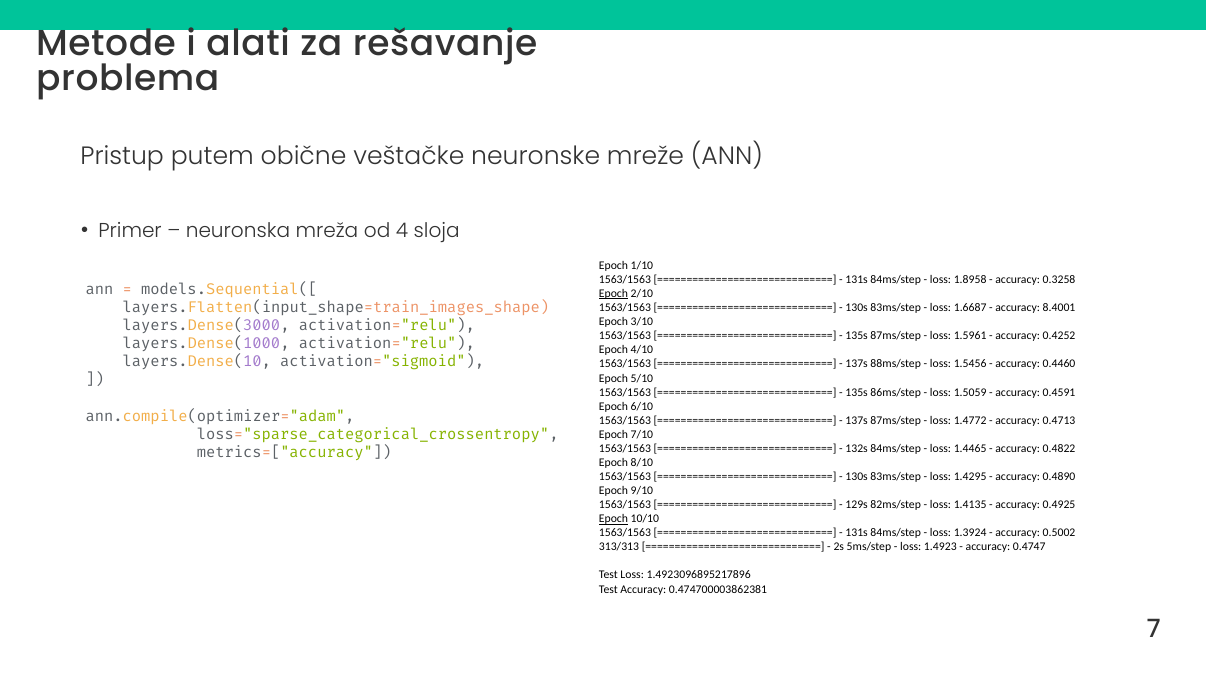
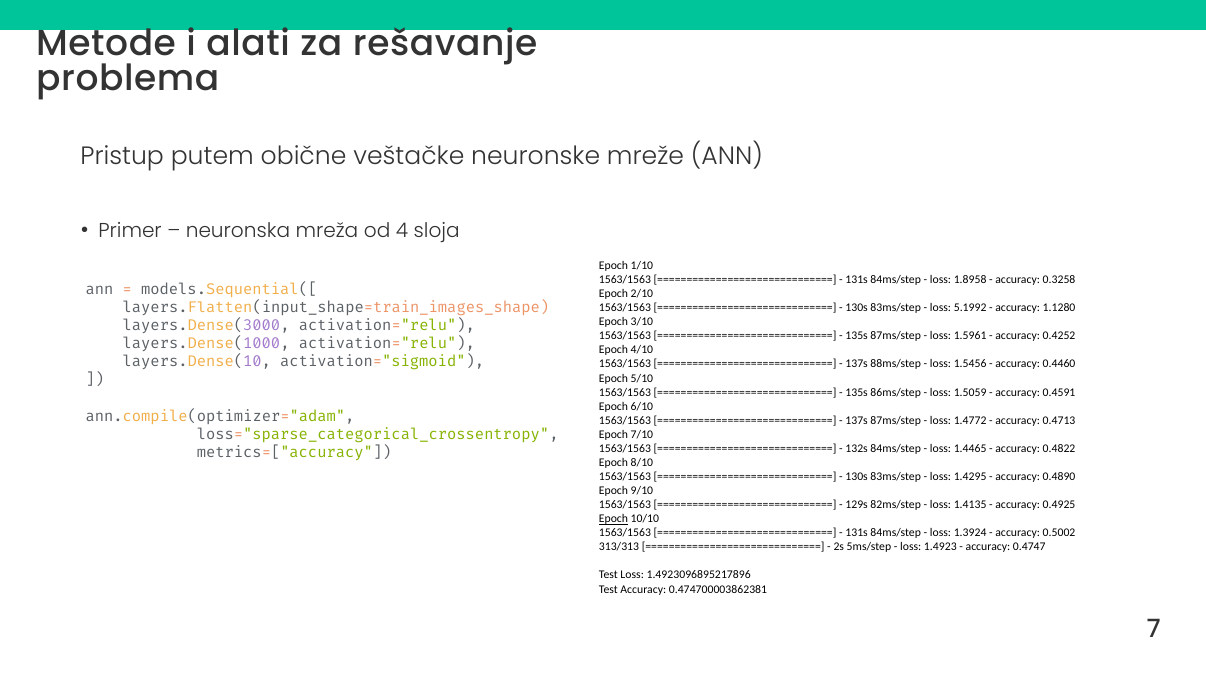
Epoch underline: present -> none (613, 294)
1.6687: 1.6687 -> 5.1992 (970, 308)
8.4001: 8.4001 -> 1.1280 (1059, 308)
